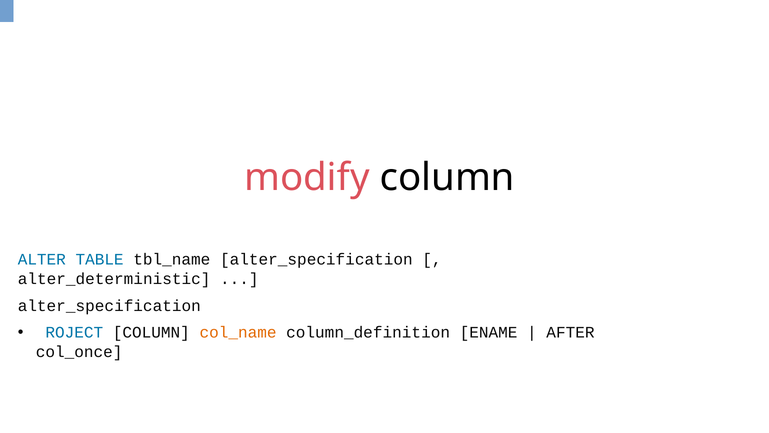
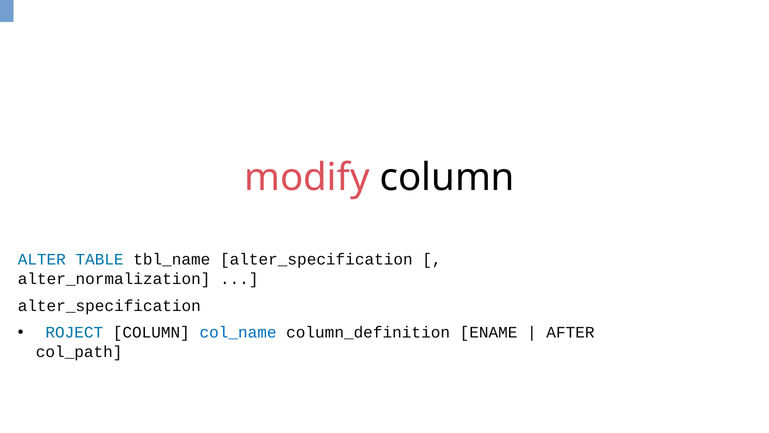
alter_deterministic: alter_deterministic -> alter_normalization (114, 279)
col_name colour: orange -> blue (238, 332)
col_once: col_once -> col_path (79, 352)
